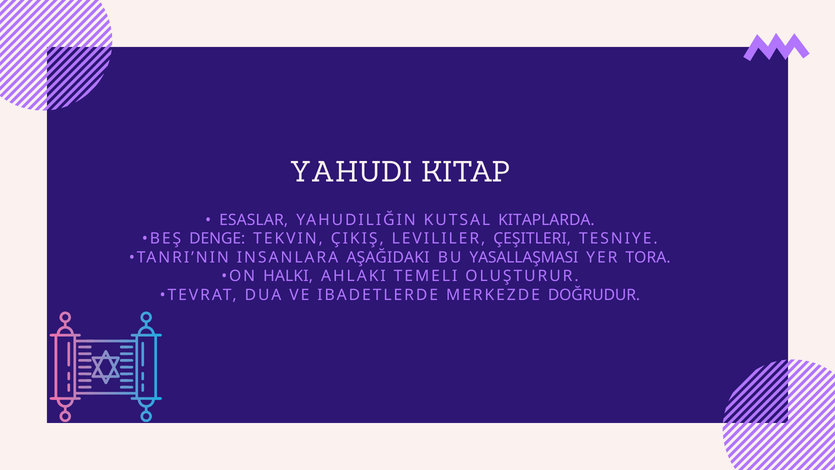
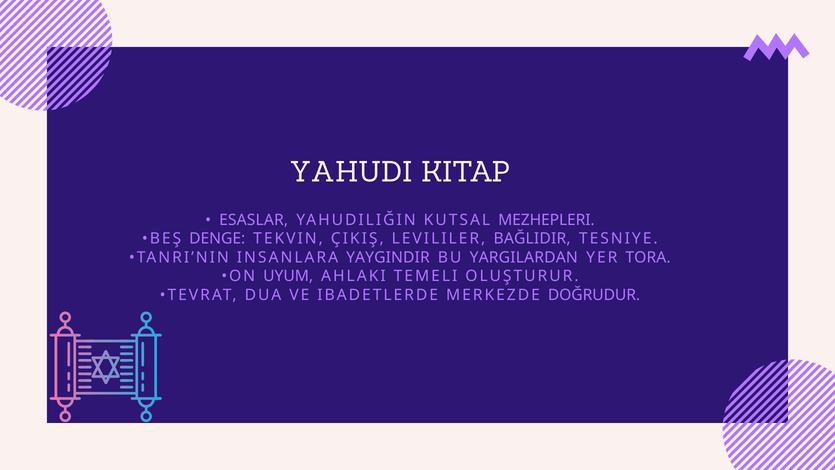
KITAPLARDA: KITAPLARDA -> MEZHEPLERI (546, 220)
ÇEŞITLERI: ÇEŞITLERI -> BAĞLIDIR (532, 239)
AŞAĞIDAKI: AŞAĞIDAKI -> YAYGINDIR (388, 257)
YASALLAŞMASI: YASALLAŞMASI -> YARGILARDAN (524, 257)
HALKI: HALKI -> UYUM (288, 276)
